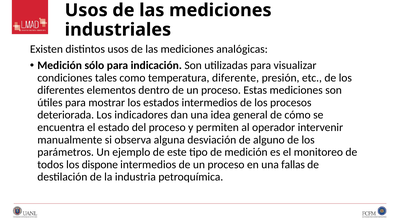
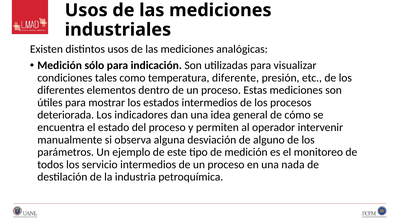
dispone: dispone -> servicio (100, 165)
fallas: fallas -> nada (293, 165)
